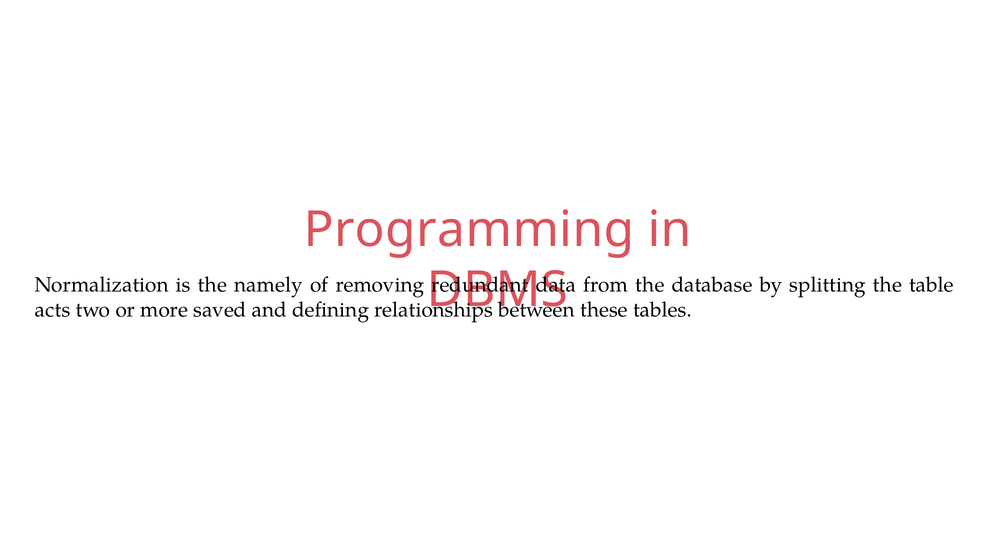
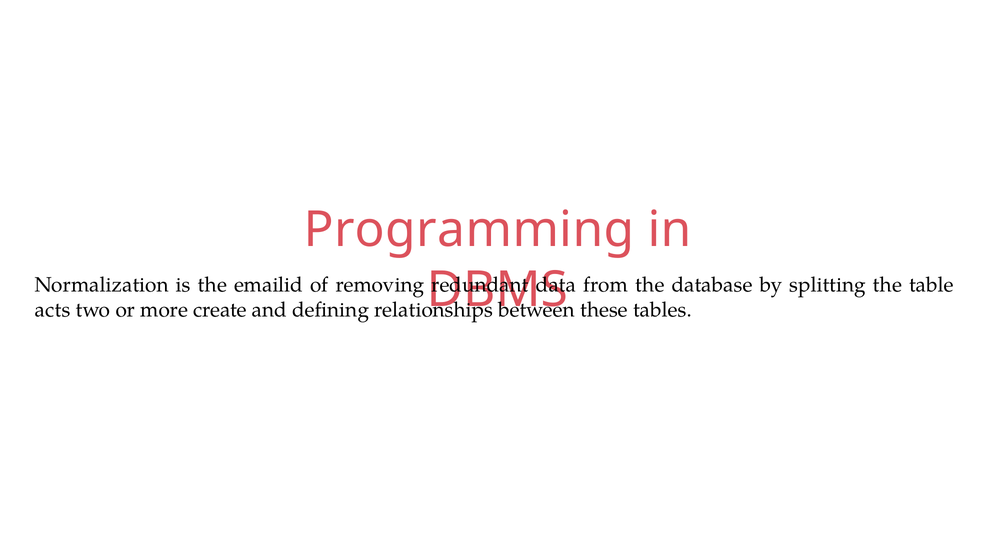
namely: namely -> emailid (269, 285)
saved: saved -> create (220, 310)
